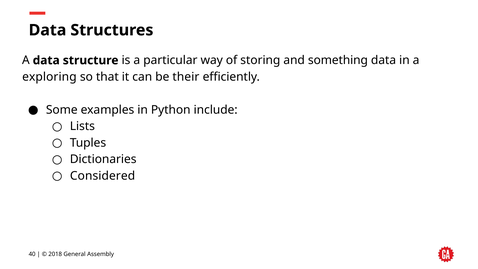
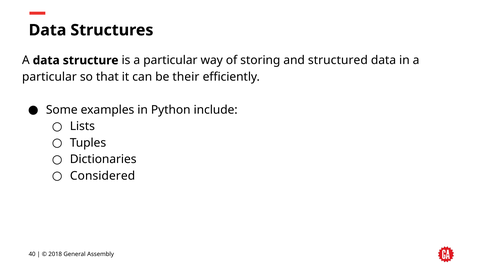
something: something -> structured (338, 60)
exploring: exploring -> particular (49, 77)
